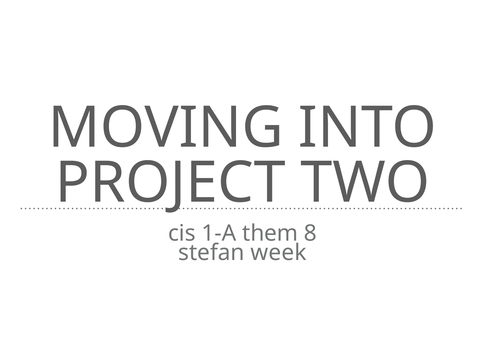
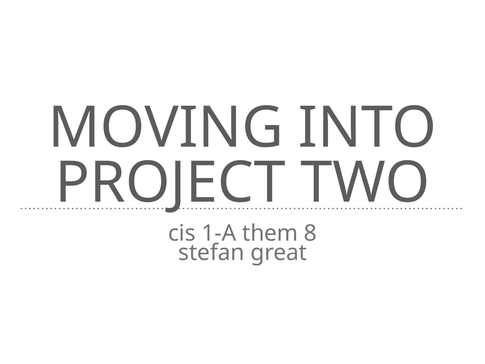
week: week -> great (279, 252)
